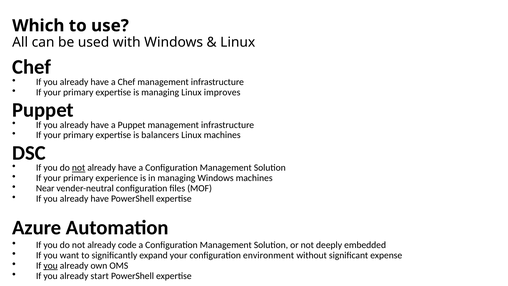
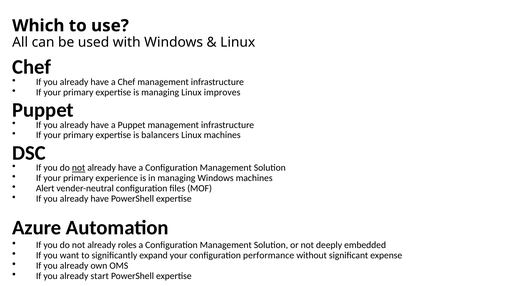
Near: Near -> Alert (45, 188)
code: code -> roles (127, 245)
environment: environment -> performance (269, 255)
you underline: present -> none (51, 265)
